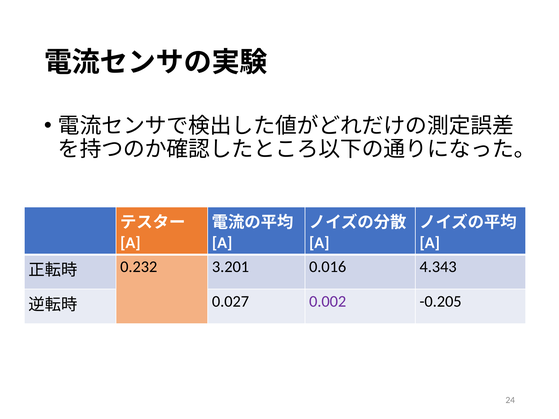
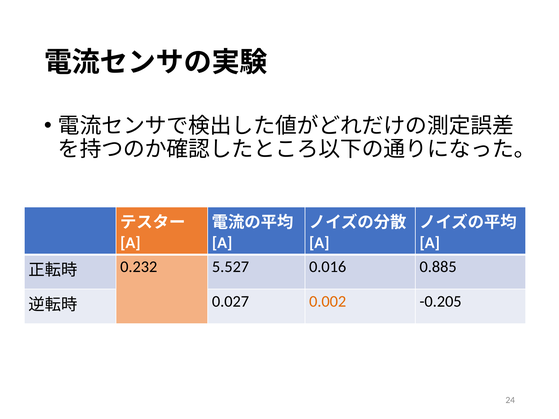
3.201: 3.201 -> 5.527 (231, 267)
4.343: 4.343 -> 0.885 (438, 267)
0.002 colour: purple -> orange (328, 302)
